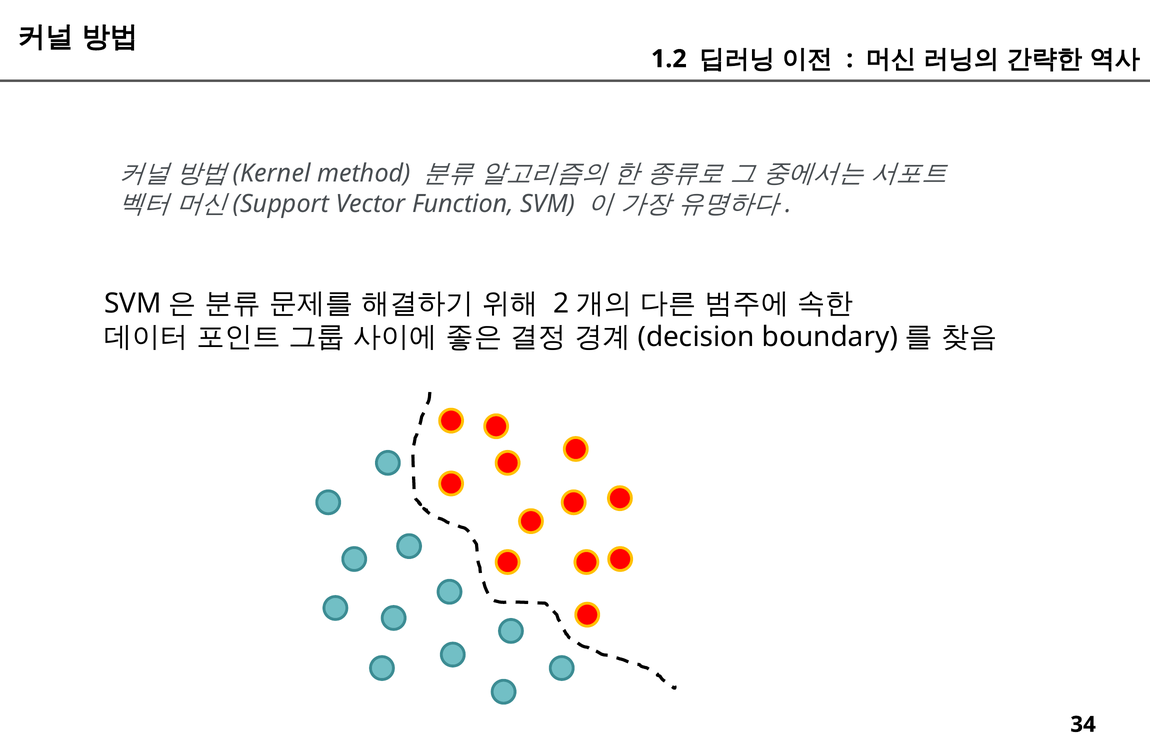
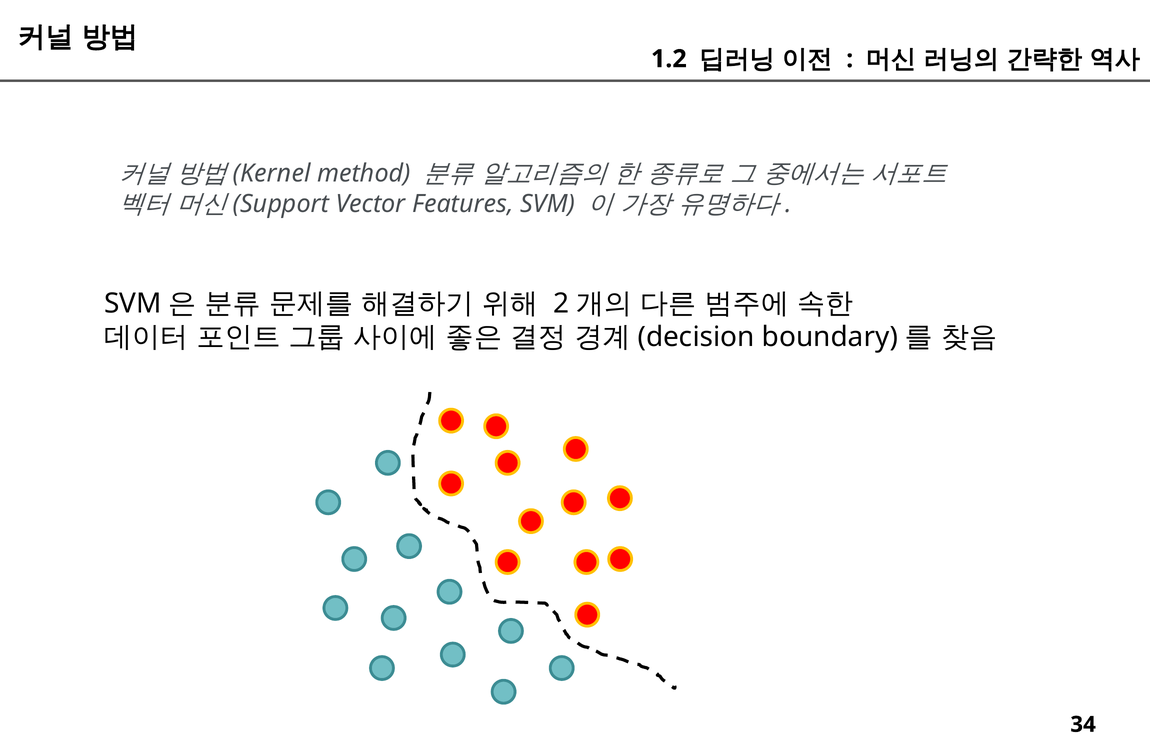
Function: Function -> Features (463, 204)
